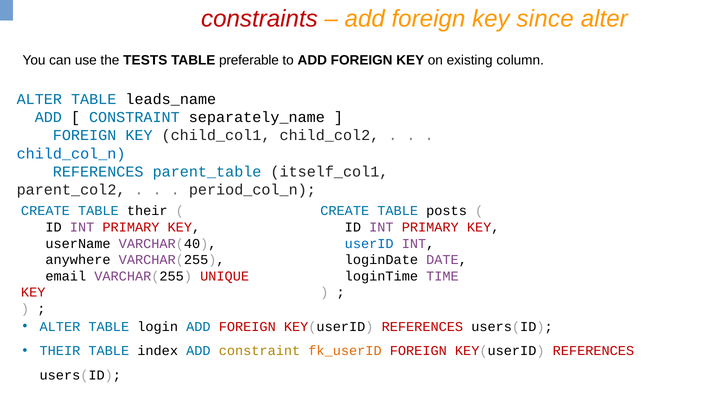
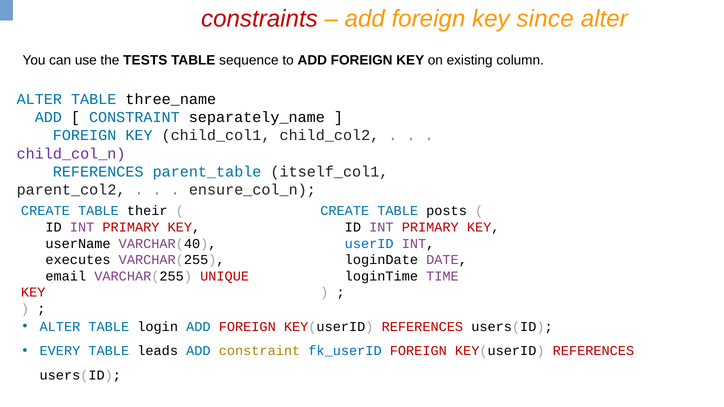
preferable: preferable -> sequence (249, 60)
leads_name: leads_name -> three_name (171, 99)
child_col_n colour: blue -> purple (71, 154)
period_col_n: period_col_n -> ensure_col_n (252, 190)
anywhere: anywhere -> executes (78, 260)
THEIR: THEIR -> EVERY (60, 351)
index: index -> leads (158, 351)
fk_userID colour: orange -> blue (345, 351)
